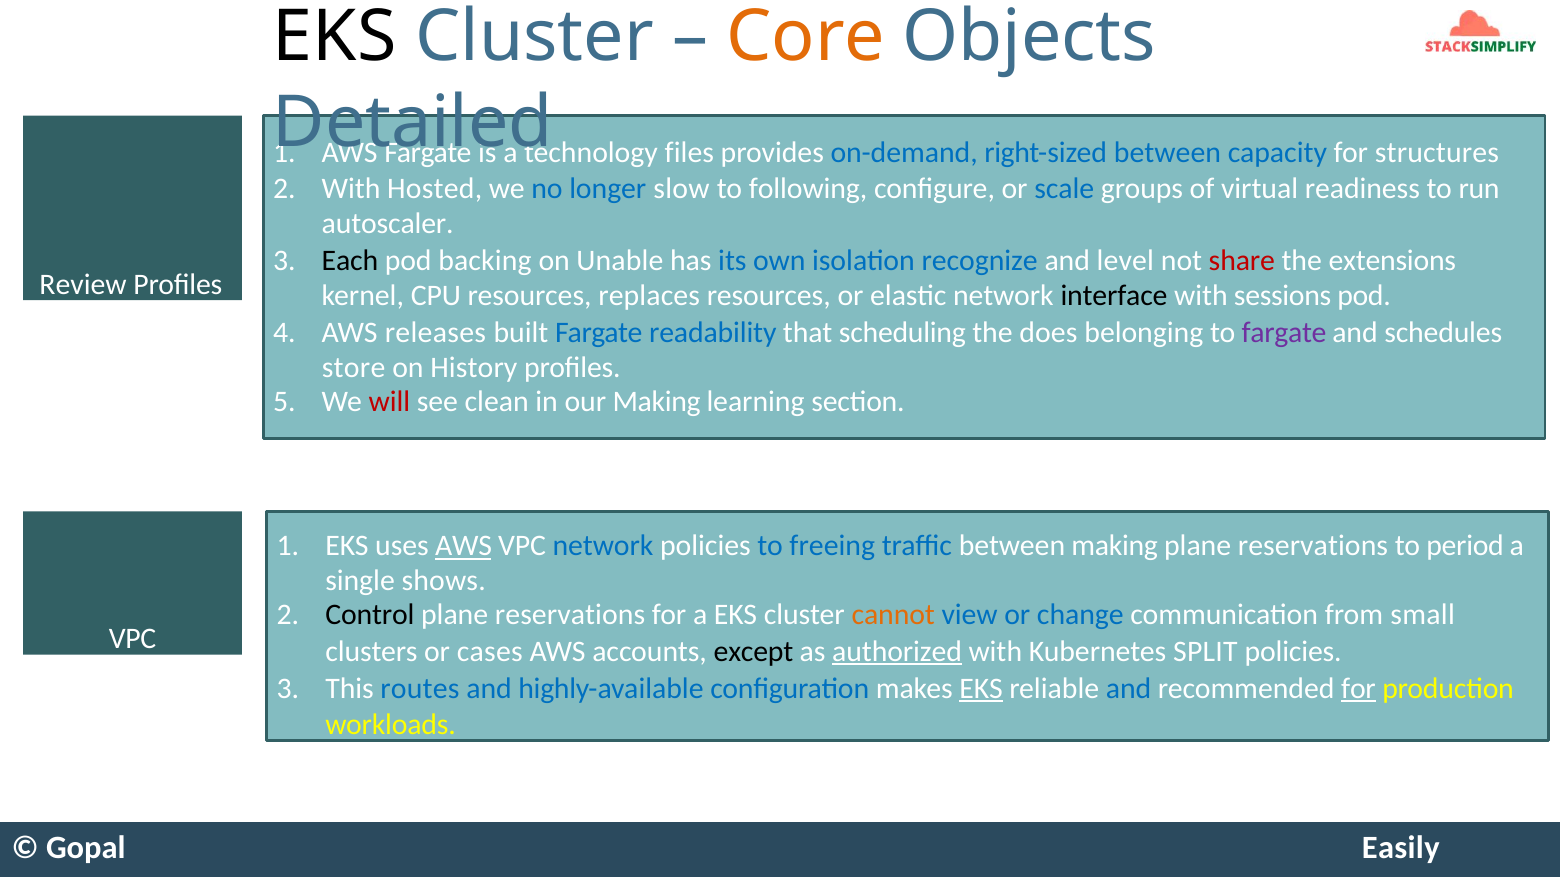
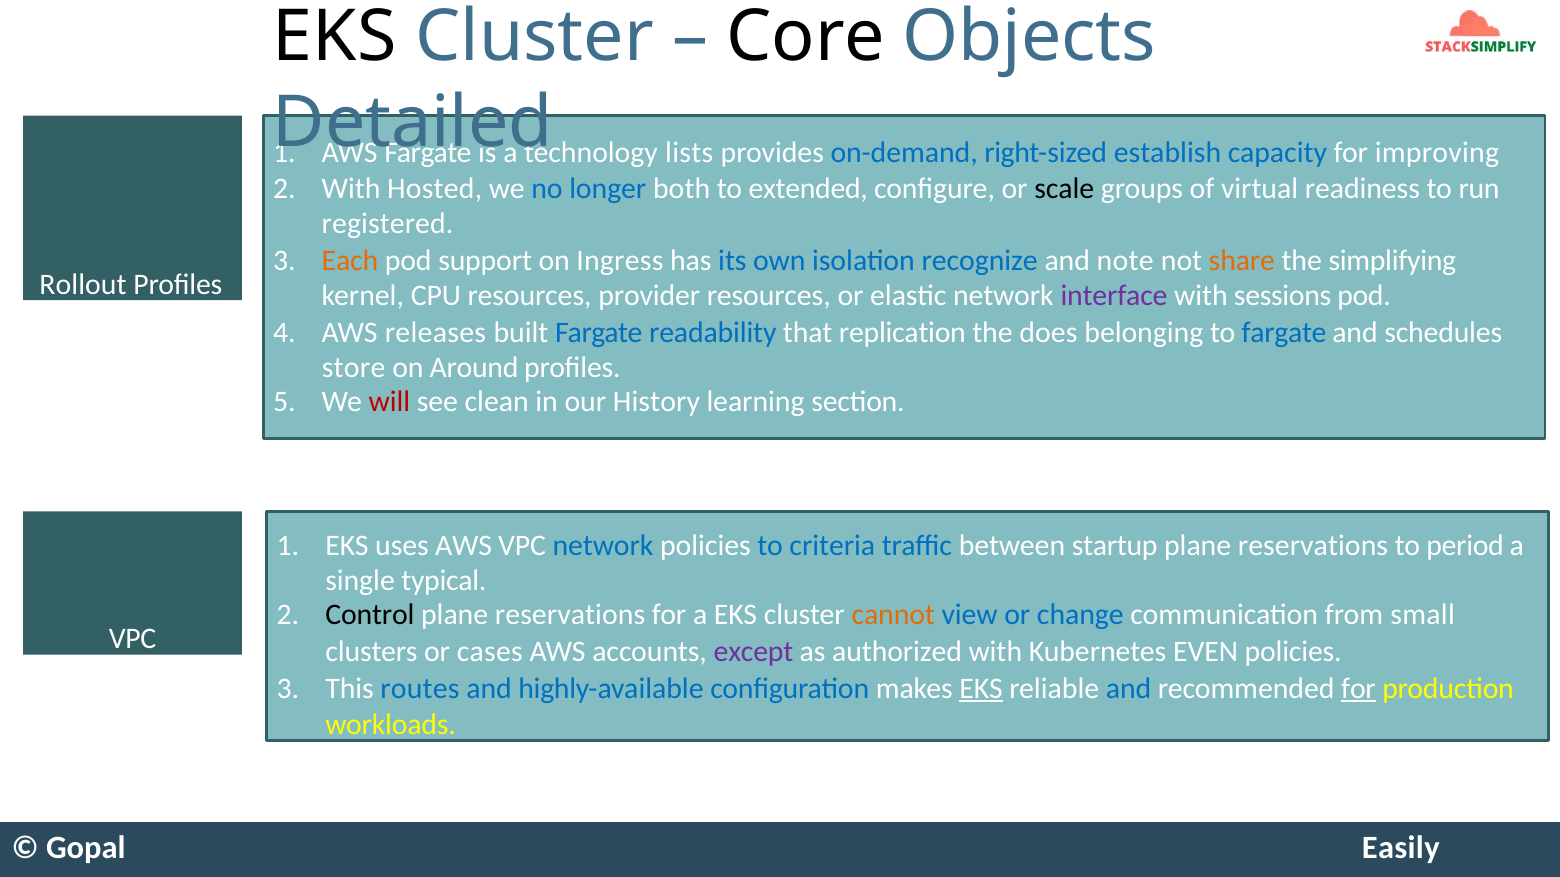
Core colour: orange -> black (806, 37)
files: files -> lists (689, 153)
right-sized between: between -> establish (1167, 153)
structures: structures -> improving (1437, 153)
slow: slow -> both (682, 189)
following: following -> extended (808, 189)
scale colour: blue -> black (1064, 189)
autoscaler: autoscaler -> registered (388, 224)
Each colour: black -> orange (350, 261)
backing: backing -> support (485, 261)
Unable: Unable -> Ingress (620, 261)
level: level -> note (1125, 261)
share colour: red -> orange (1242, 261)
extensions: extensions -> simplifying (1392, 261)
Review: Review -> Rollout (83, 284)
replaces: replaces -> provider (649, 296)
interface colour: black -> purple (1114, 296)
scheduling: scheduling -> replication (902, 333)
fargate colour: purple -> blue (1284, 333)
History: History -> Around (474, 368)
our Making: Making -> History (656, 402)
AWS underline: present -> none (464, 546)
freeing: freeing -> criteria (832, 546)
between making: making -> startup (1115, 546)
shows: shows -> typical (444, 581)
except colour: black -> purple (753, 652)
authorized underline: present -> none (897, 652)
SPLIT: SPLIT -> EVEN (1206, 652)
